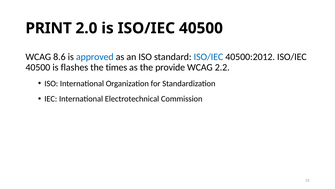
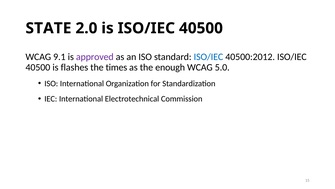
PRINT: PRINT -> STATE (48, 28)
8.6: 8.6 -> 9.1 (59, 57)
approved colour: blue -> purple (95, 57)
provide: provide -> enough (170, 67)
2.2: 2.2 -> 5.0 (222, 67)
